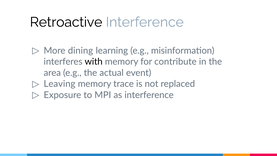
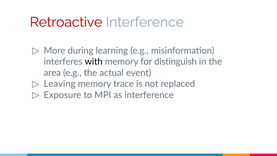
Retroactive colour: black -> red (66, 22)
dining: dining -> during (81, 51)
contribute: contribute -> distinguish (176, 62)
